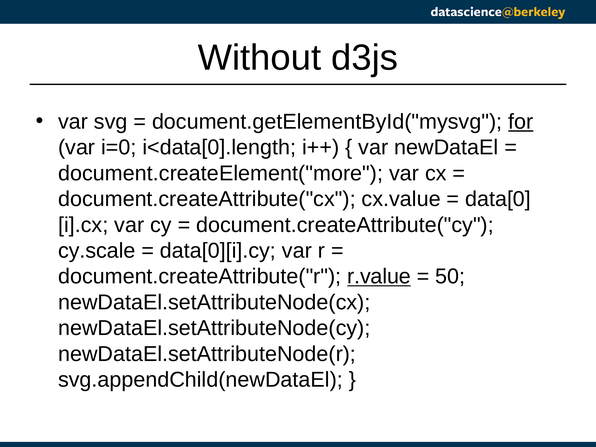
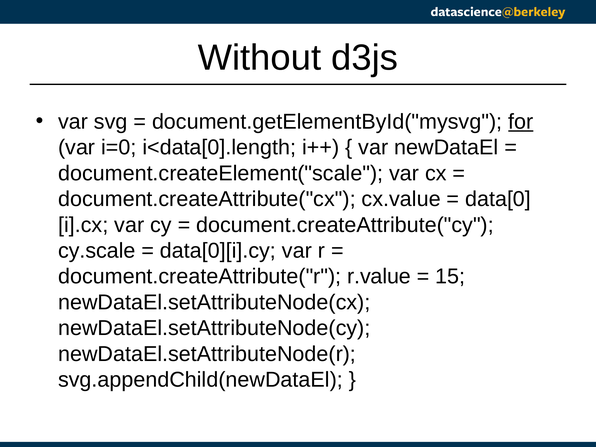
document.createElement("more: document.createElement("more -> document.createElement("scale (221, 173)
r.value underline: present -> none (379, 277)
50: 50 -> 15 (450, 277)
